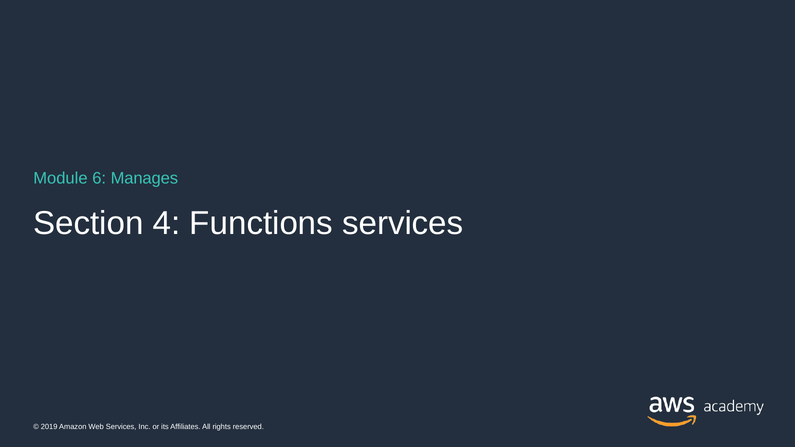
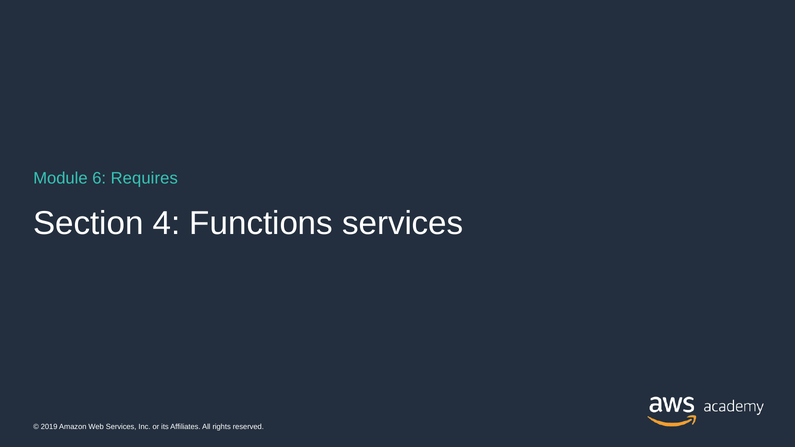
Manages: Manages -> Requires (144, 178)
